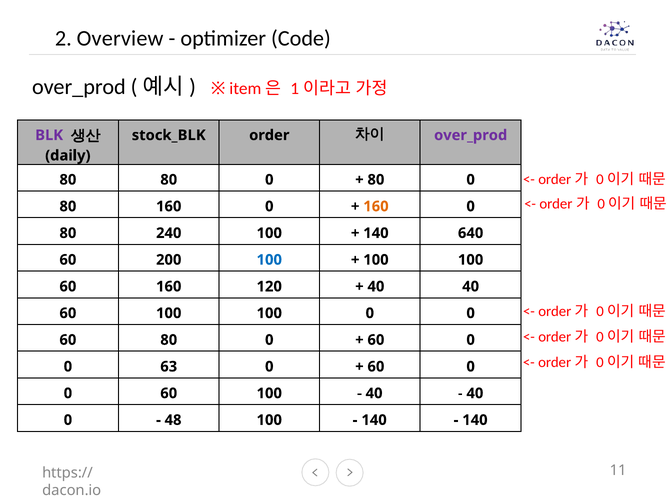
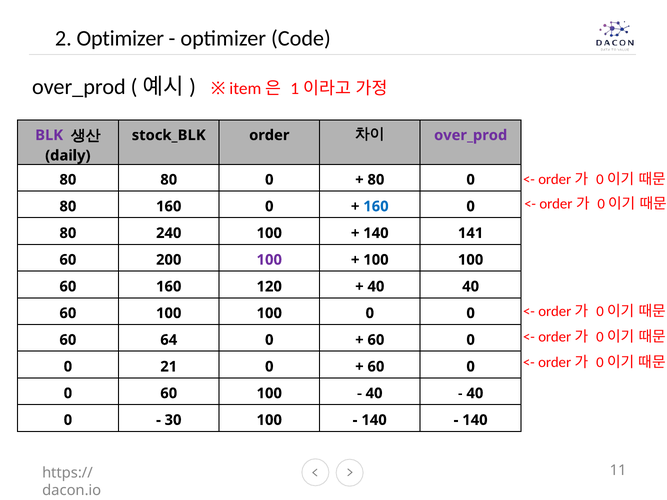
2 Overview: Overview -> Optimizer (120, 38)
160 colour: orange -> blue (376, 207)
640: 640 -> 141 (471, 233)
100 colour: blue -> purple (269, 260)
60 80: 80 -> 64 (169, 340)
63: 63 -> 21 (169, 367)
48: 48 -> 30 (173, 420)
